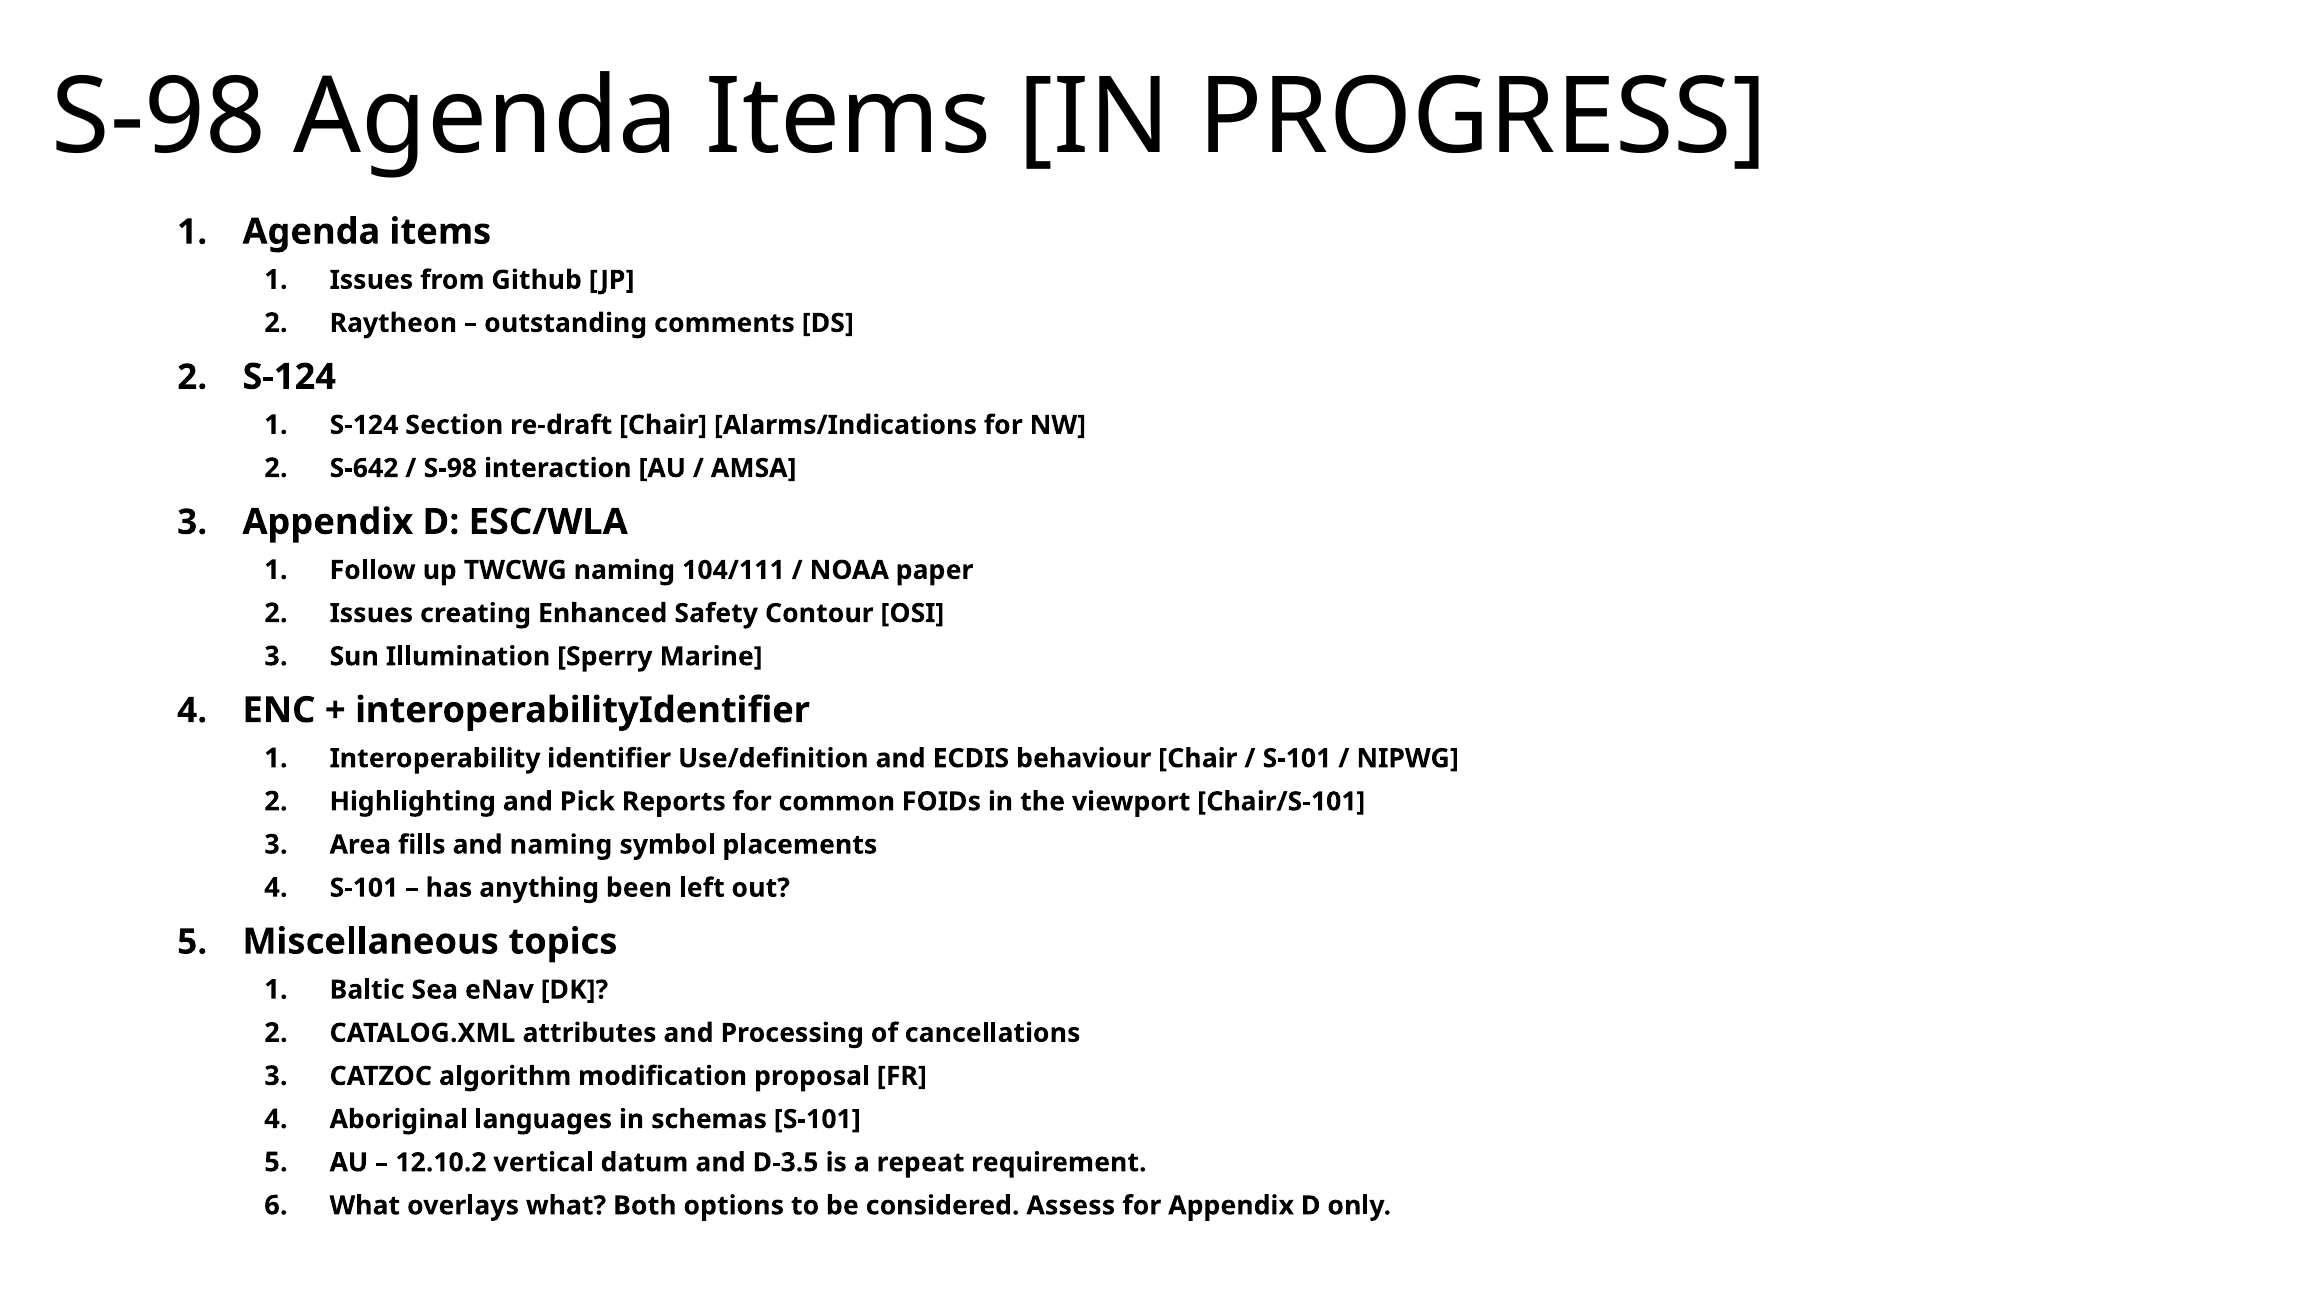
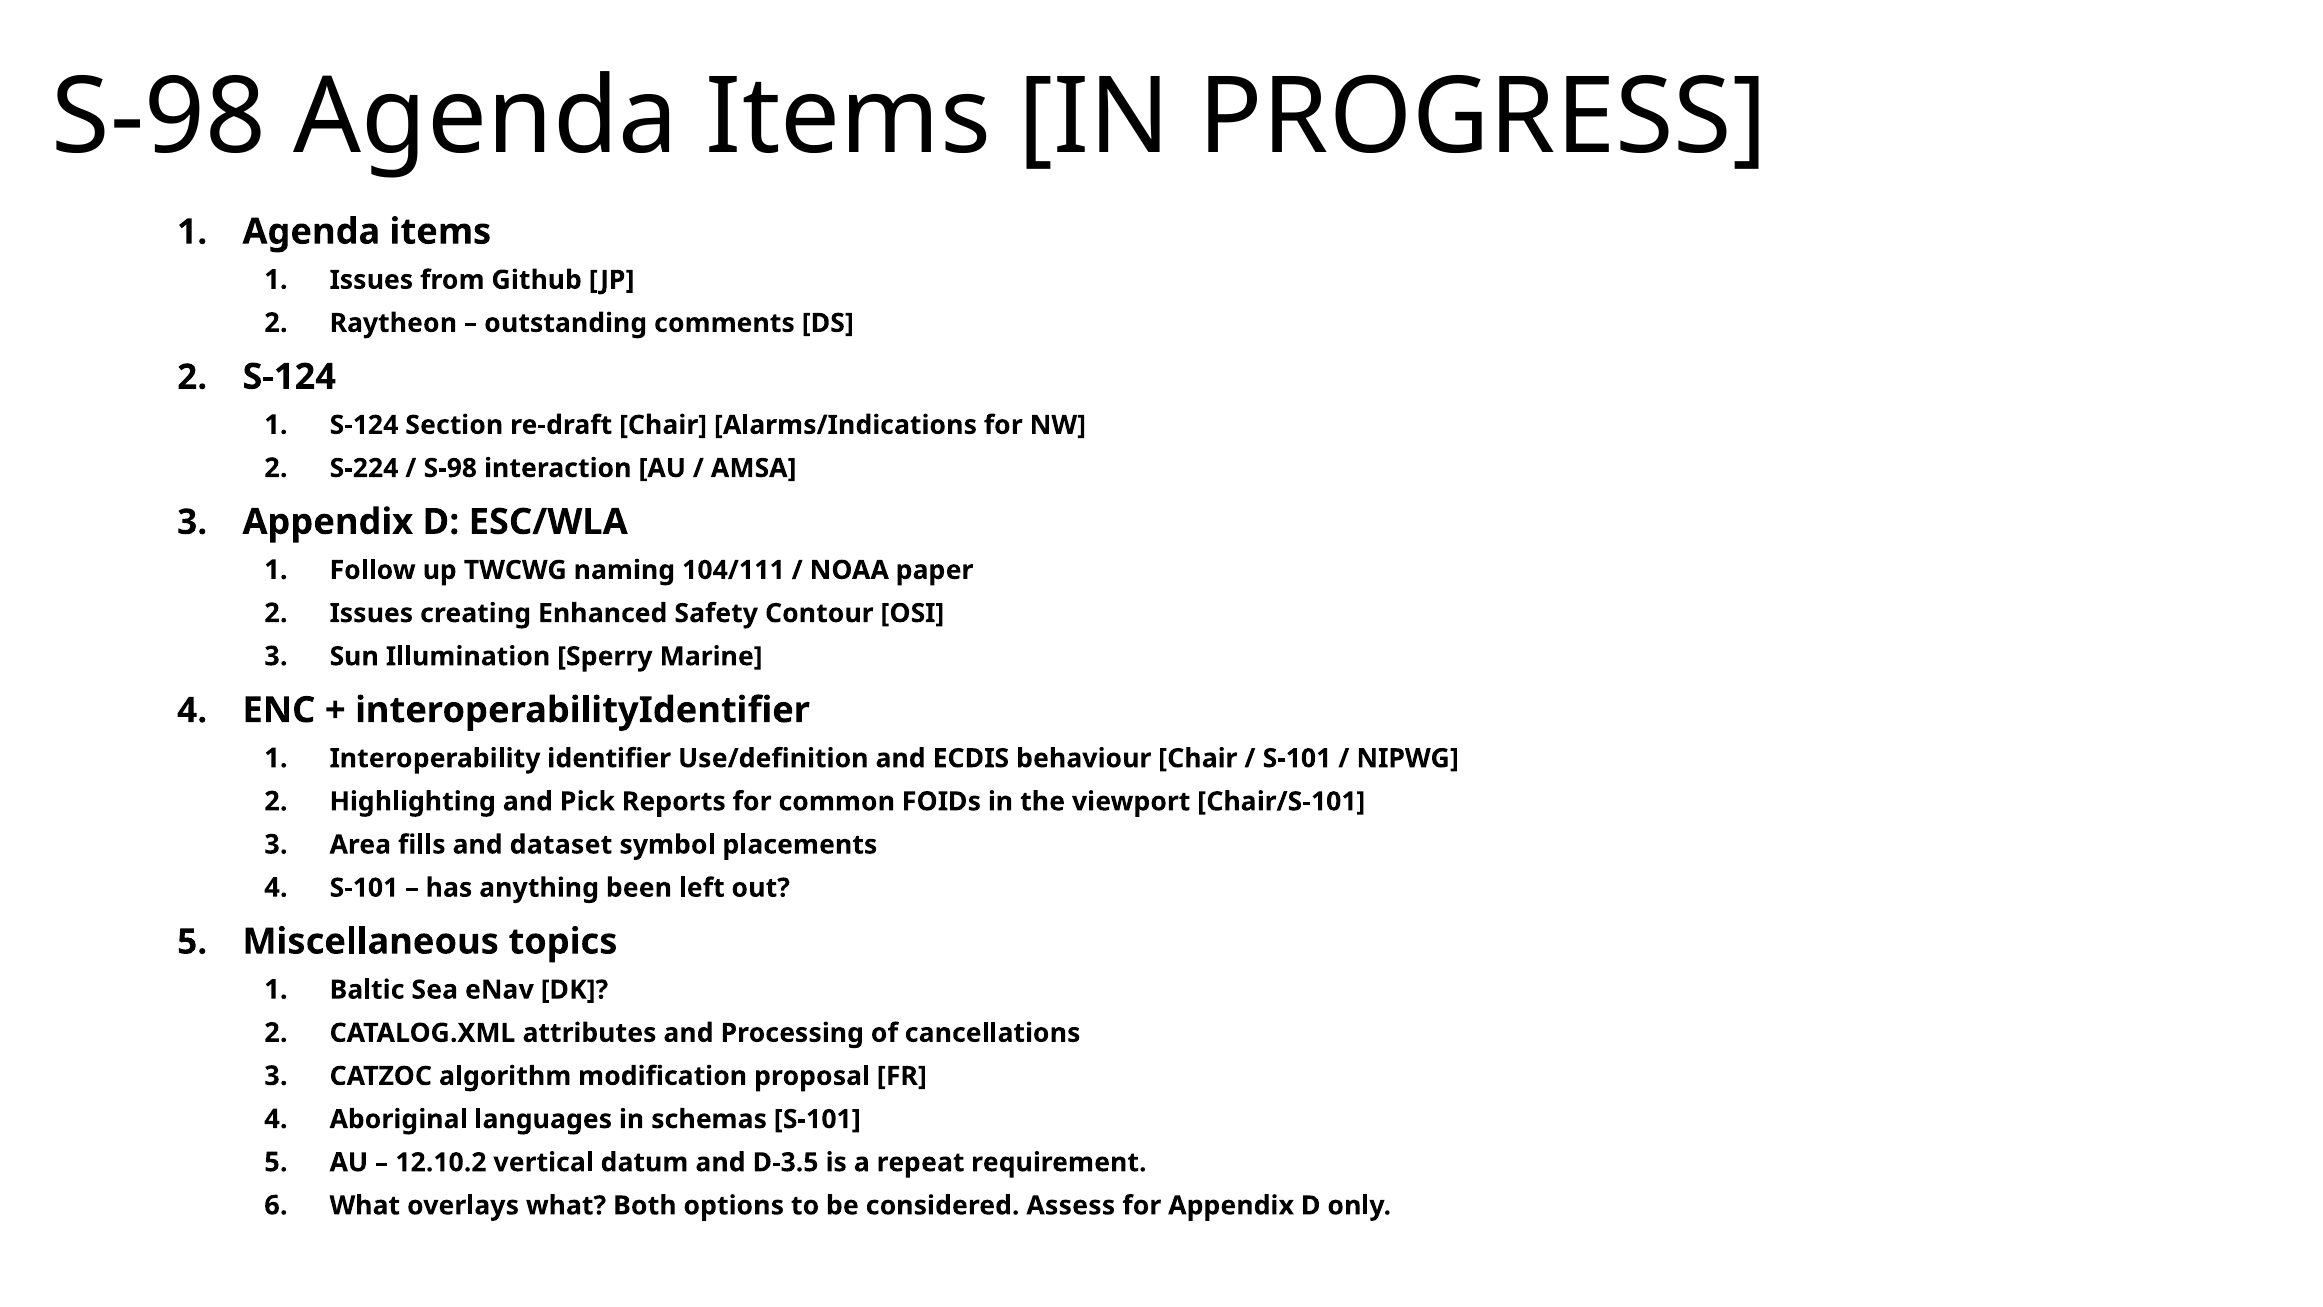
S-642: S-642 -> S-224 (364, 468)
and naming: naming -> dataset (561, 845)
